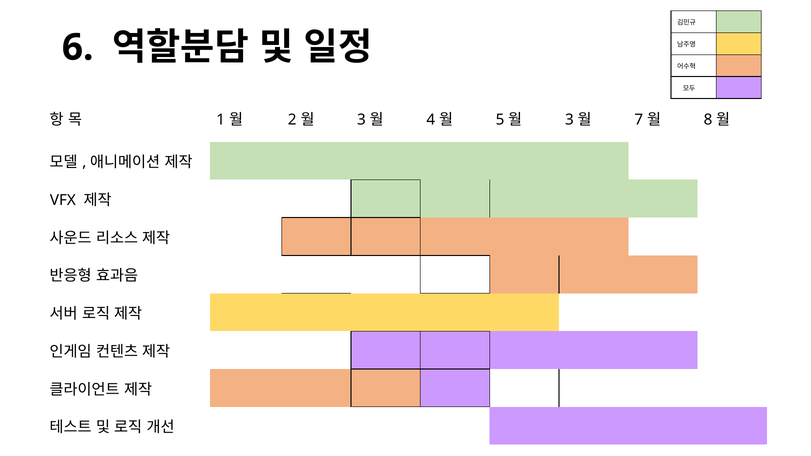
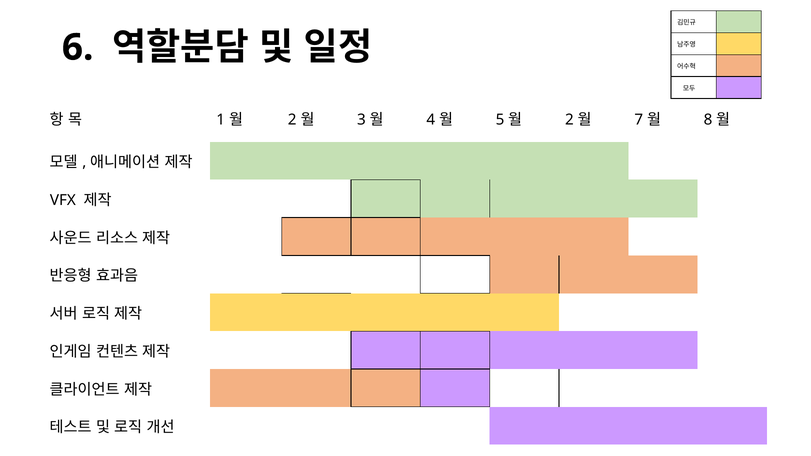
3: 3 -> 2 (569, 120)
